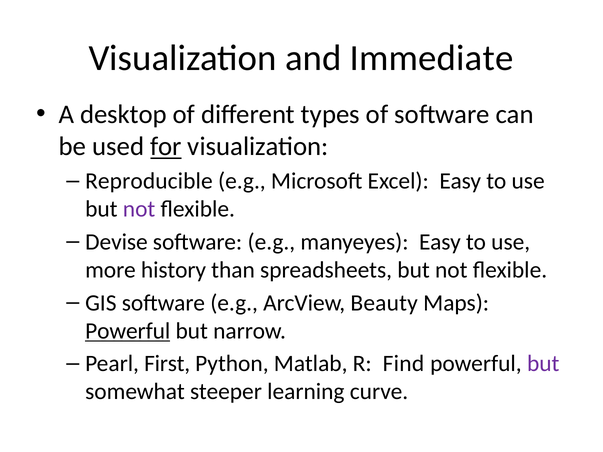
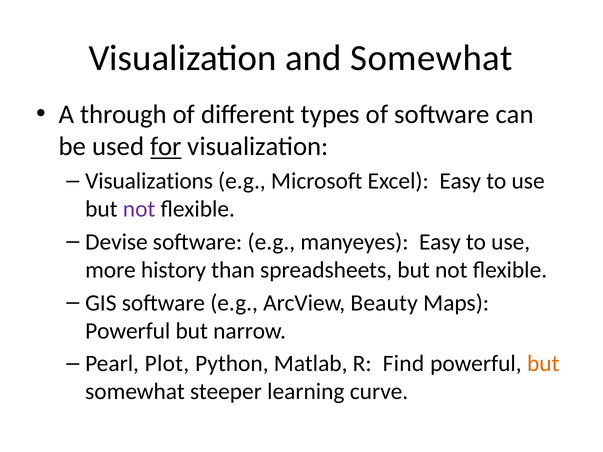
and Immediate: Immediate -> Somewhat (432, 58)
desktop: desktop -> through (124, 114)
Reproducible: Reproducible -> Visualizations (149, 181)
Powerful underline: present -> none (128, 331)
First: First -> Plot (167, 364)
but colour: purple -> orange (543, 364)
